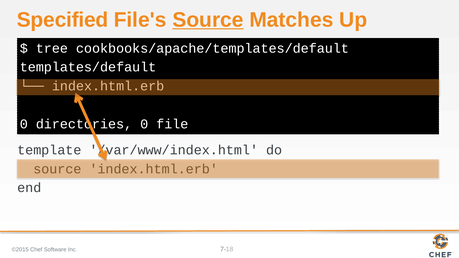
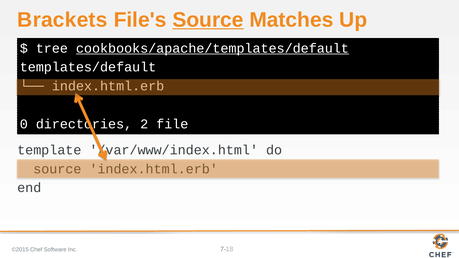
Specified: Specified -> Brackets (62, 20)
cookbooks/apache/templates/default underline: none -> present (212, 48)
0: 0 -> 2 (144, 124)
